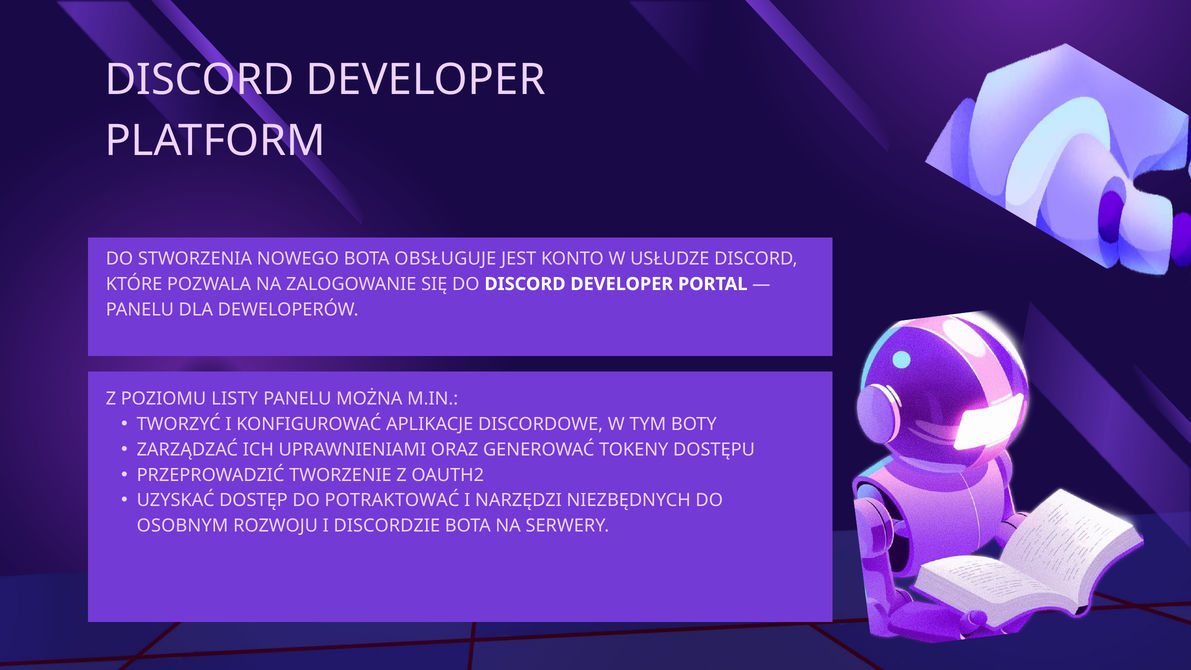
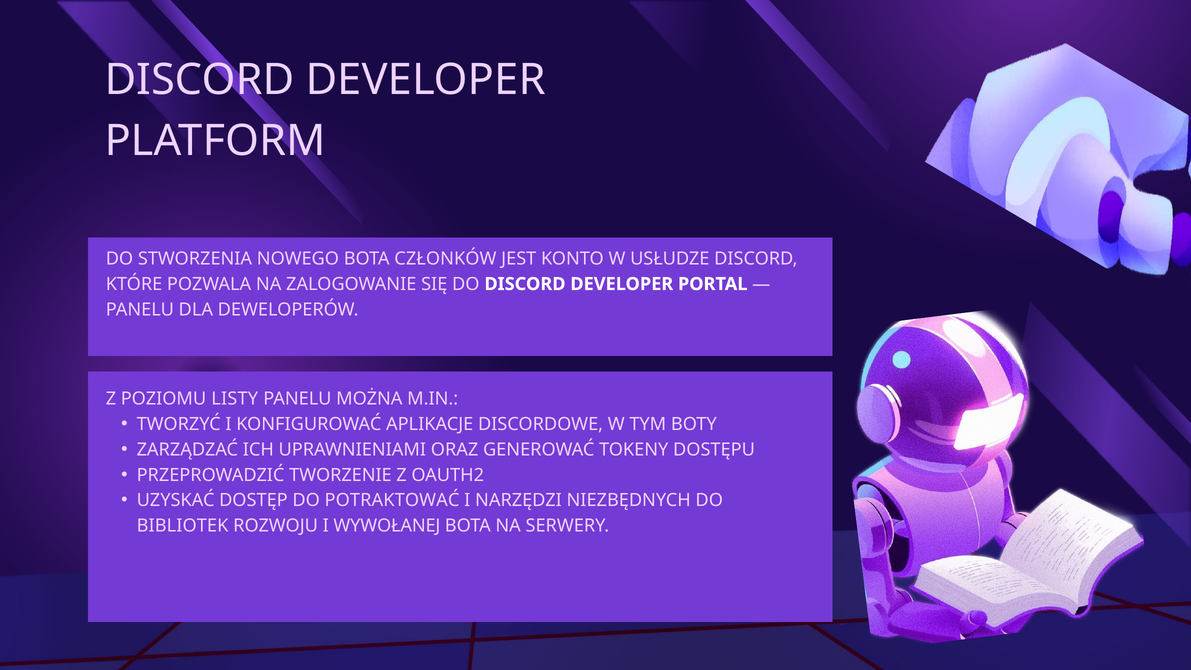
OBSŁUGUJE: OBSŁUGUJE -> CZŁONKÓW (445, 259)
OSOBNYM: OSOBNYM -> BIBLIOTEK (183, 526)
DISCORDZIE: DISCORDZIE -> WYWOŁANEJ (387, 526)
